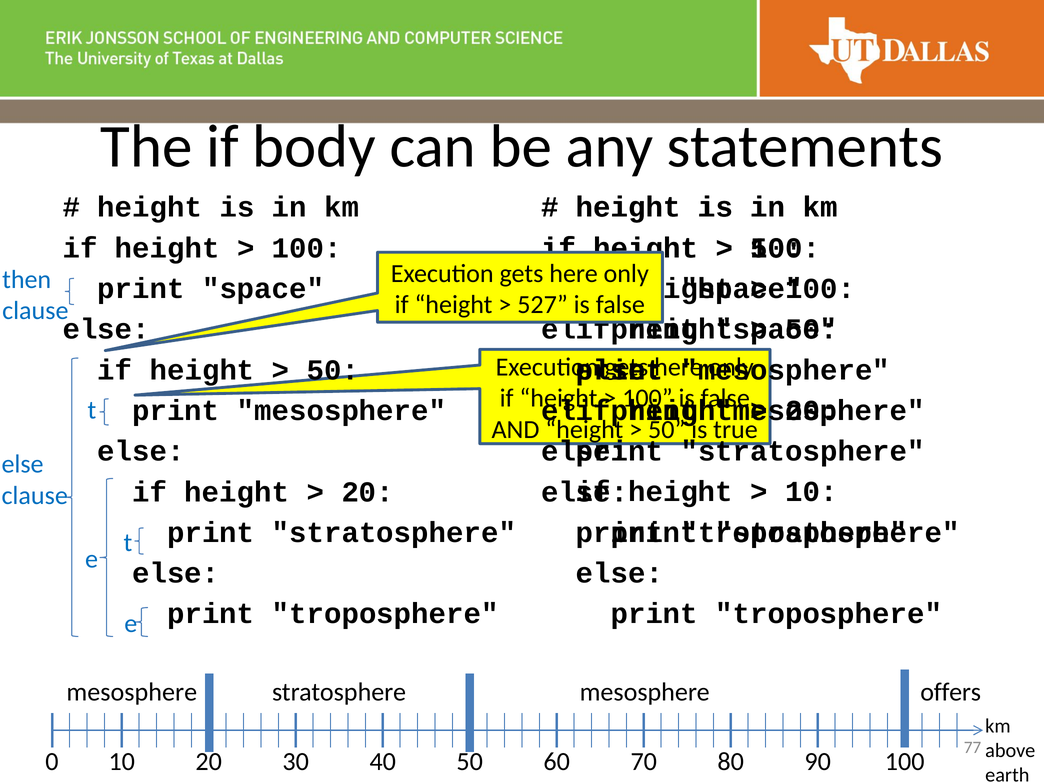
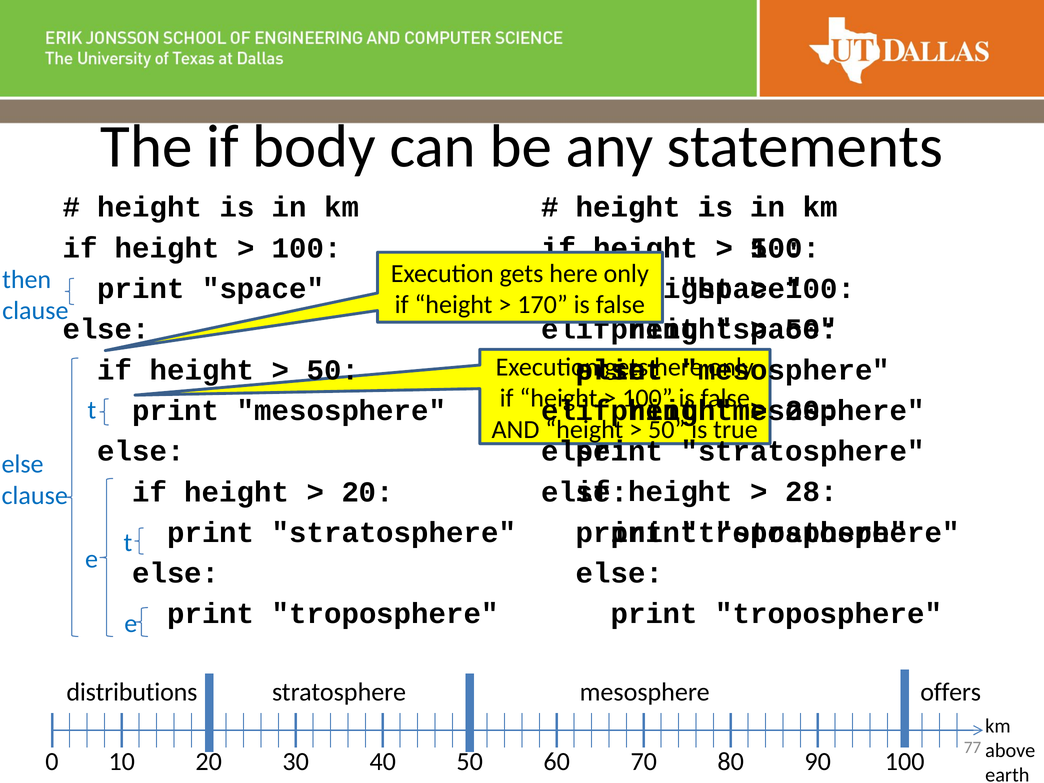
527: 527 -> 170 (543, 305)
10: 10 -> 28 (811, 492)
mesosphere: mesosphere -> distributions (132, 692)
